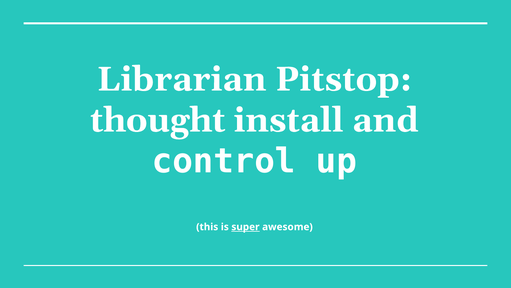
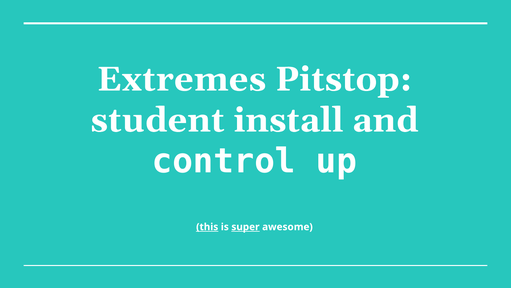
Librarian: Librarian -> Extremes (181, 79)
thought: thought -> student (157, 120)
this underline: none -> present (207, 226)
